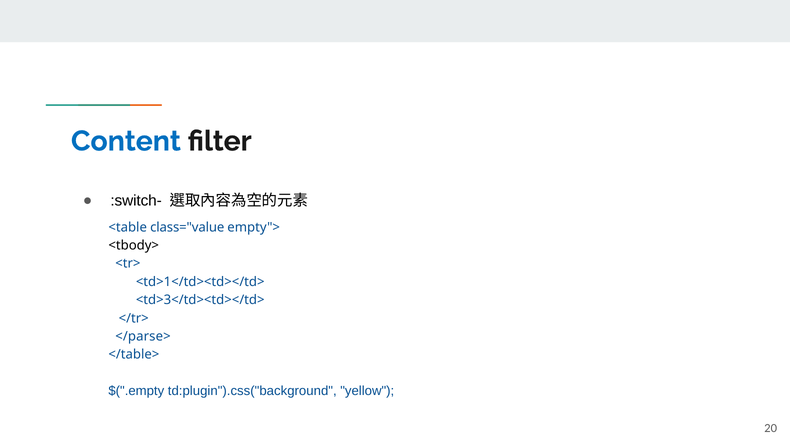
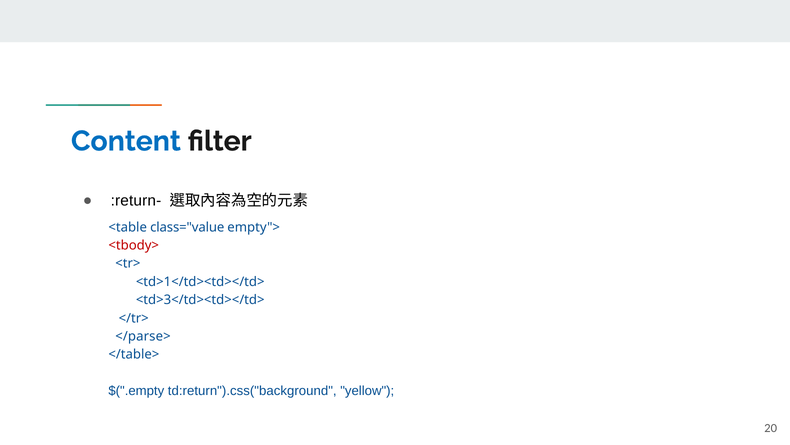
:switch-: :switch- -> :return- (136, 201)
<tbody> colour: black -> red (134, 245)
td:plugin").css("background: td:plugin").css("background -> td:return").css("background (252, 390)
